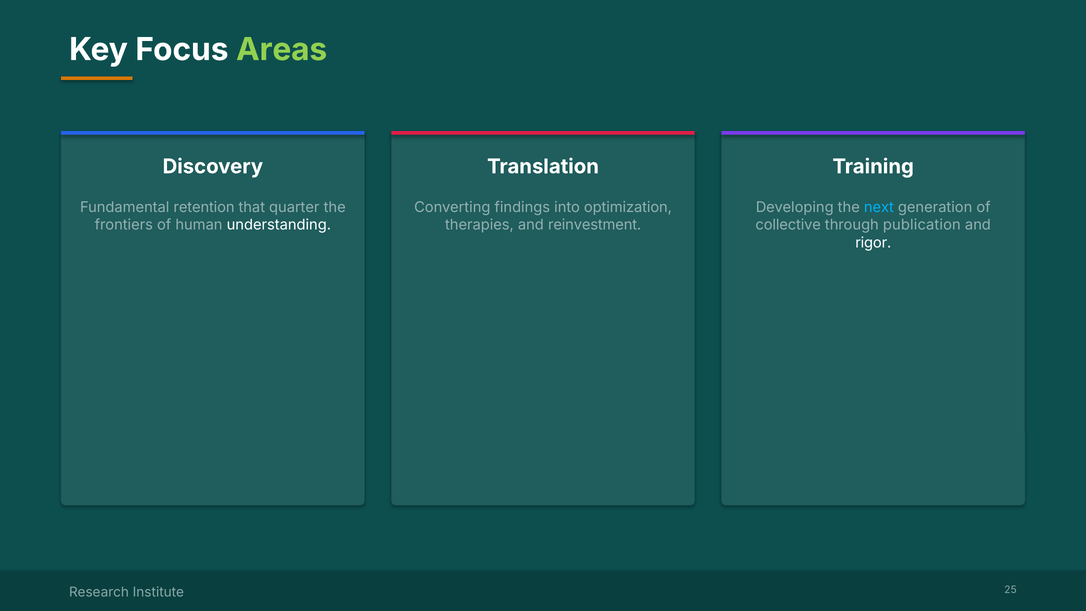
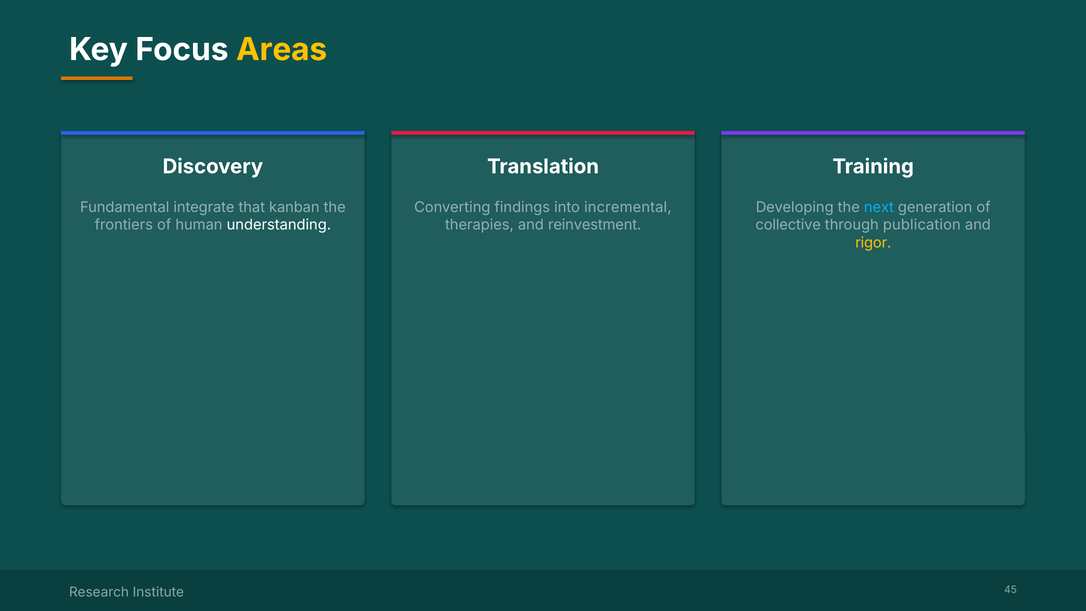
Areas colour: light green -> yellow (282, 50)
retention: retention -> integrate (204, 207)
quarter: quarter -> kanban (294, 207)
optimization: optimization -> incremental (628, 207)
rigor colour: white -> yellow (873, 243)
25: 25 -> 45 (1011, 590)
